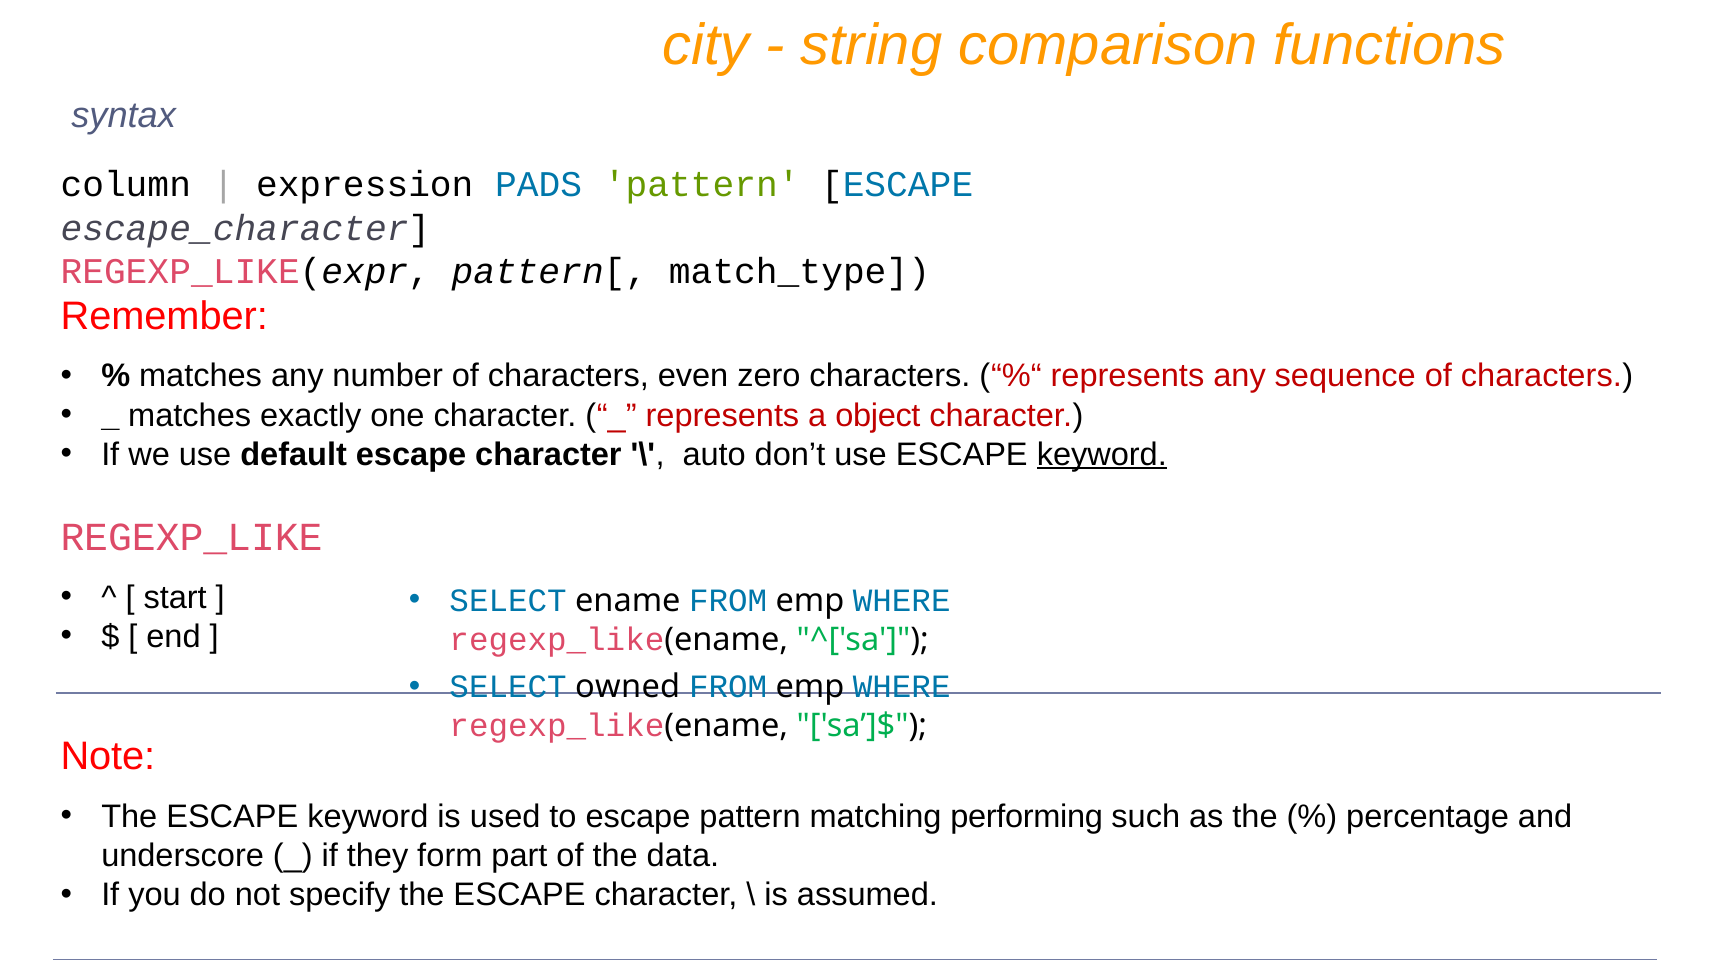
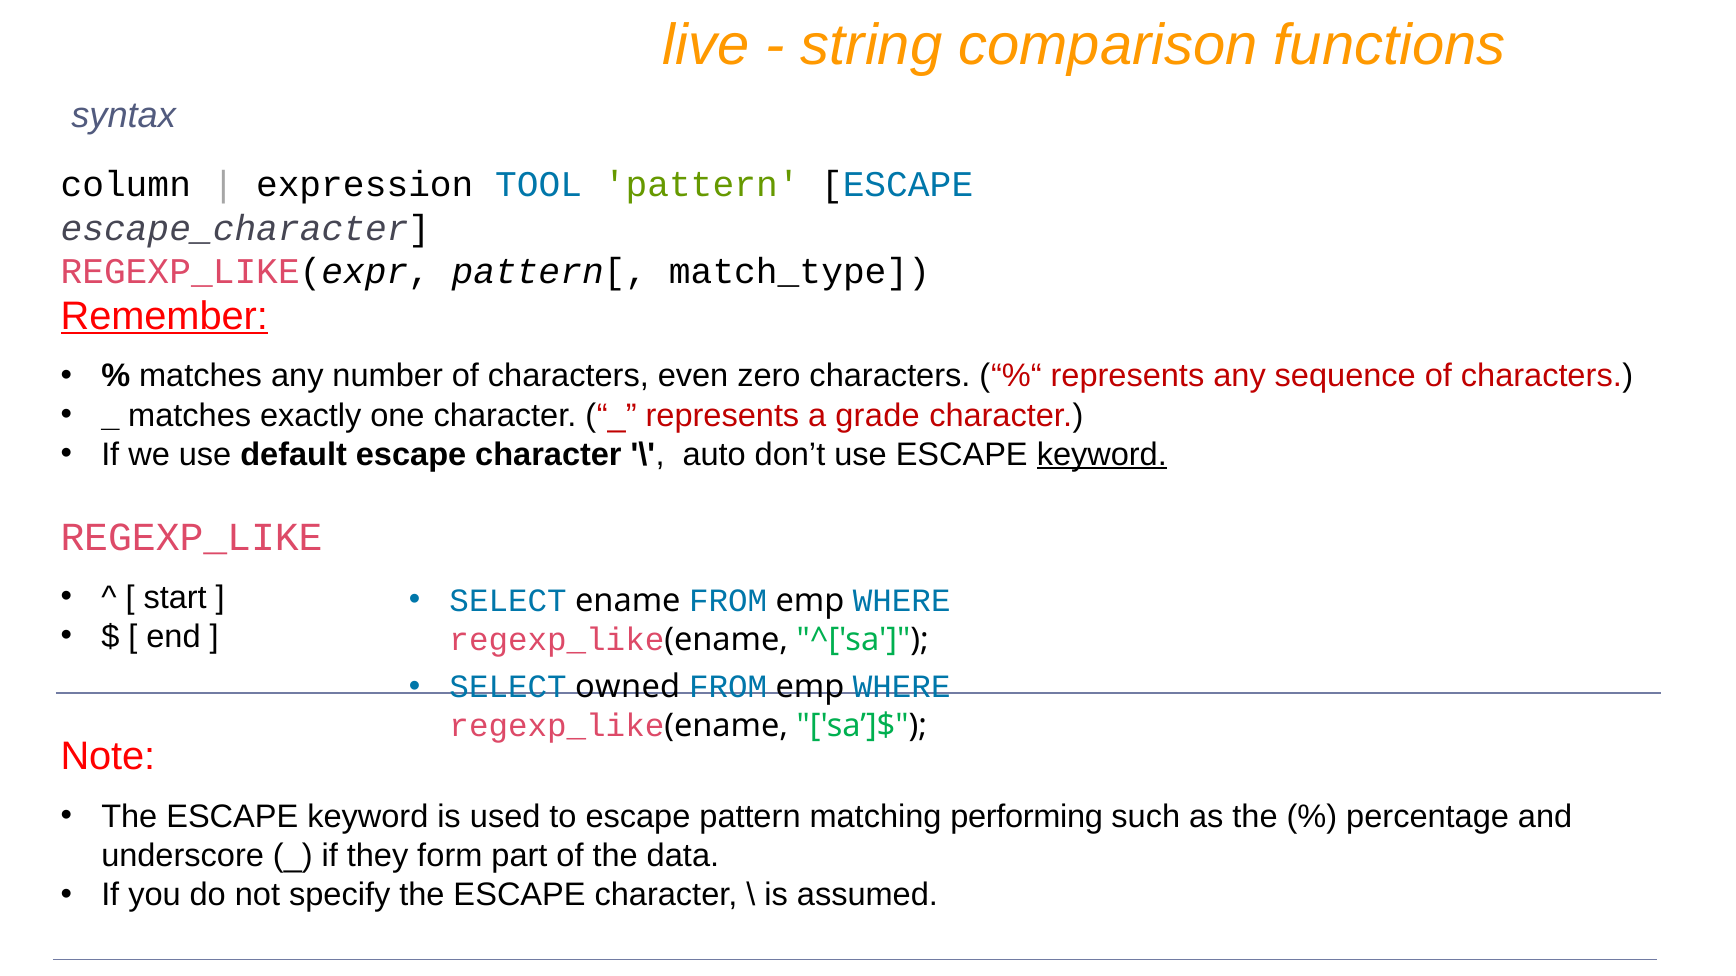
city: city -> live (706, 45)
PADS: PADS -> TOOL (539, 185)
Remember underline: none -> present (164, 316)
object: object -> grade (878, 415)
